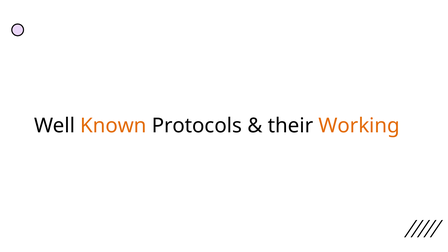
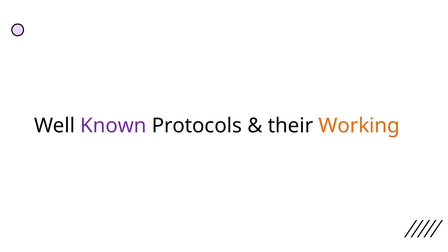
Known colour: orange -> purple (113, 126)
